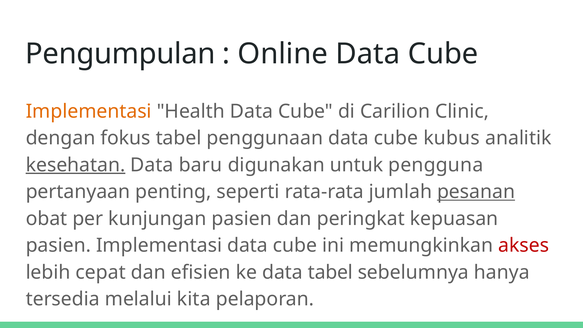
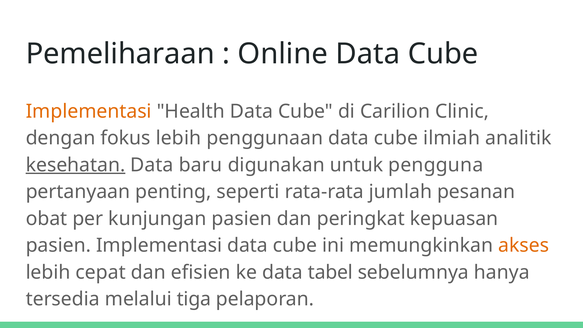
Pengumpulan: Pengumpulan -> Pemeliharaan (120, 54)
fokus tabel: tabel -> lebih (178, 138)
kubus: kubus -> ilmiah (452, 138)
pesanan underline: present -> none (476, 192)
akses colour: red -> orange (524, 245)
kita: kita -> tiga (194, 299)
